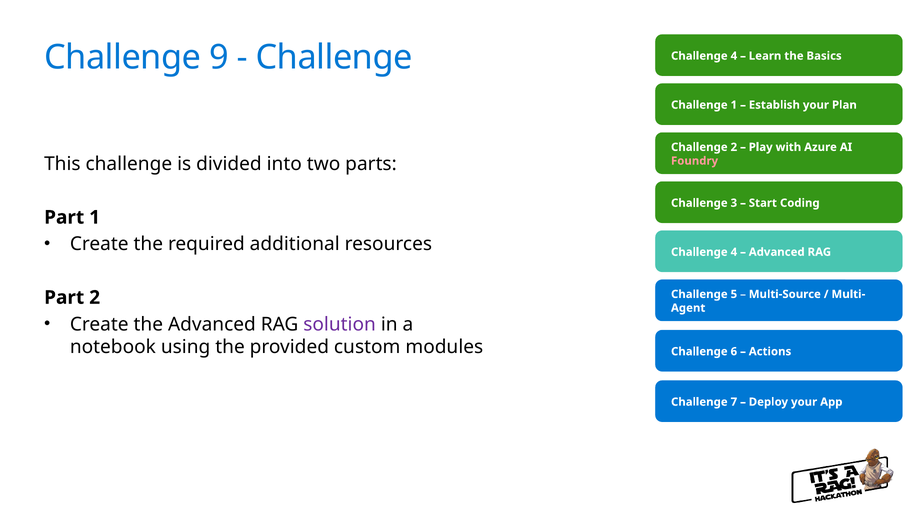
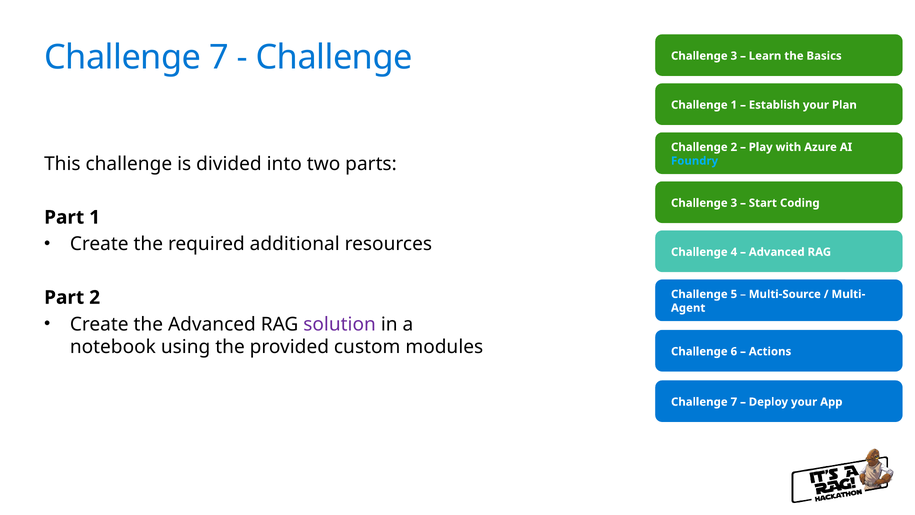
9: 9 -> 7 (219, 57)
4: 4 -> 3 (734, 56)
Foundry colour: pink -> light blue (695, 161)
